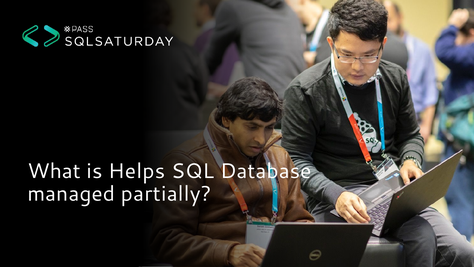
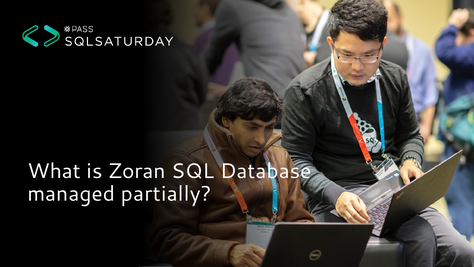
Helps: Helps -> Zoran (137, 171)
